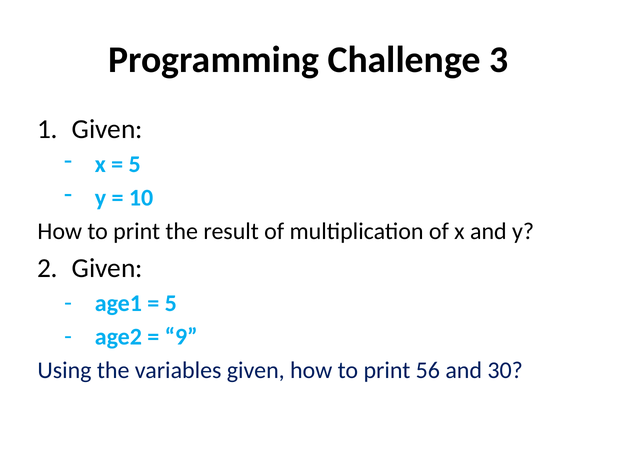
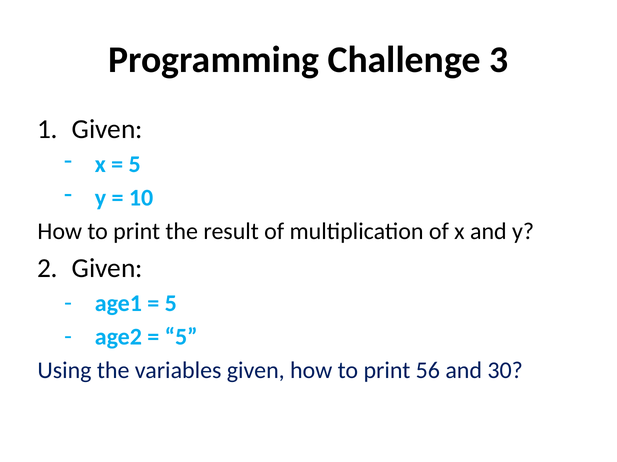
9: 9 -> 5 (181, 337)
